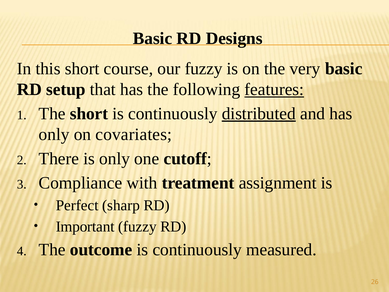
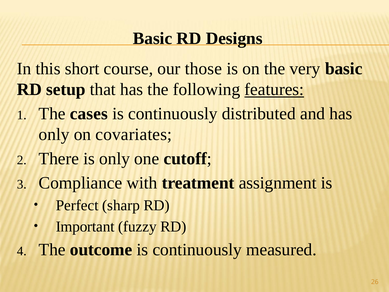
our fuzzy: fuzzy -> those (203, 69)
The short: short -> cases (89, 114)
distributed underline: present -> none (259, 114)
